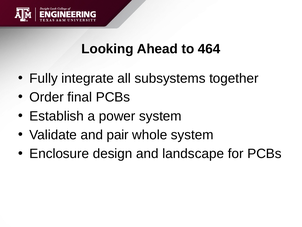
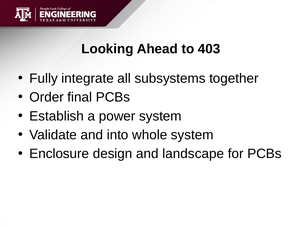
464: 464 -> 403 (209, 49)
pair: pair -> into (118, 135)
